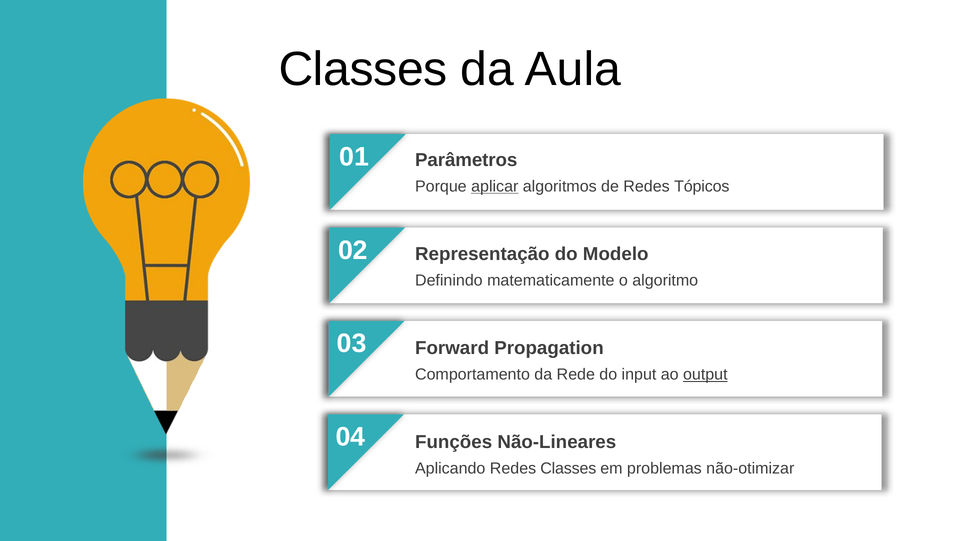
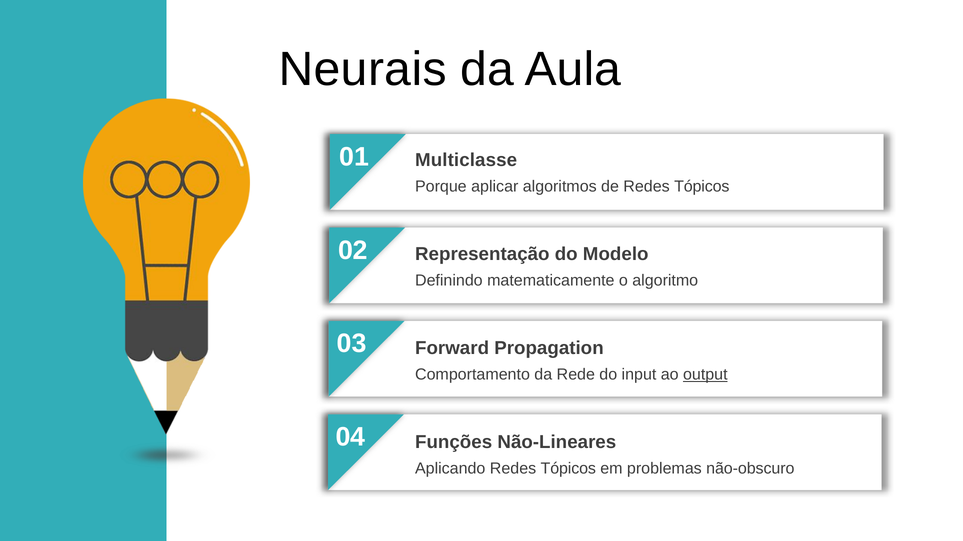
Classes: Classes -> Neurais (363, 69)
Parâmetros: Parâmetros -> Multiclasse (466, 160)
aplicar underline: present -> none (495, 187)
Aplicando Redes Classes: Classes -> Tópicos (568, 469)
não-otimizar: não-otimizar -> não-obscuro (750, 469)
